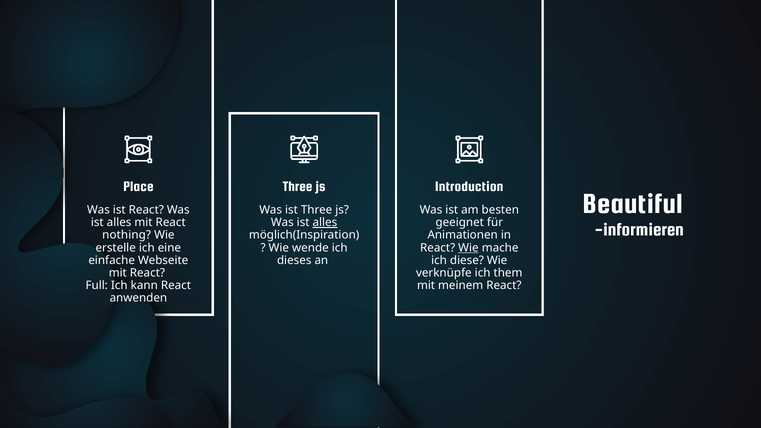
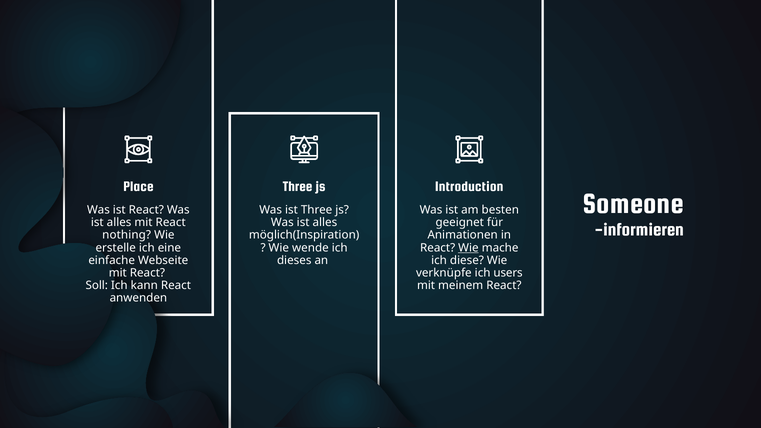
Beautiful: Beautiful -> Someone (633, 203)
alles underline: present -> none (325, 223)
them: them -> users (508, 273)
Full: Full -> Soll (97, 285)
